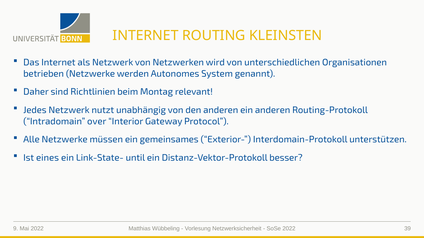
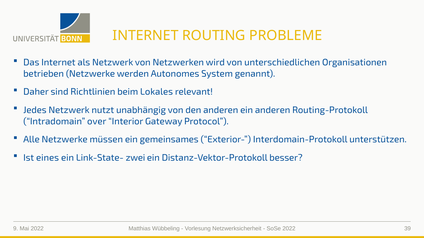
KLEINSTEN: KLEINSTEN -> PROBLEME (286, 36)
Montag: Montag -> Lokales (157, 92)
until: until -> zwei (135, 158)
